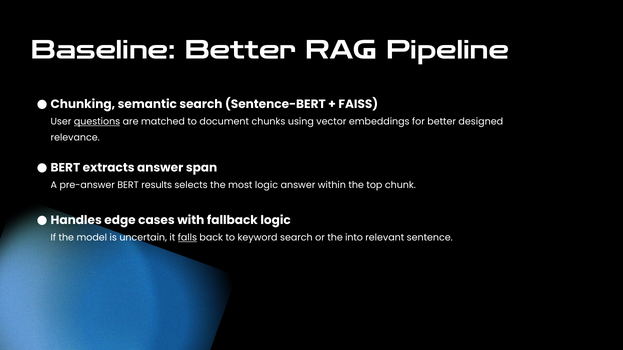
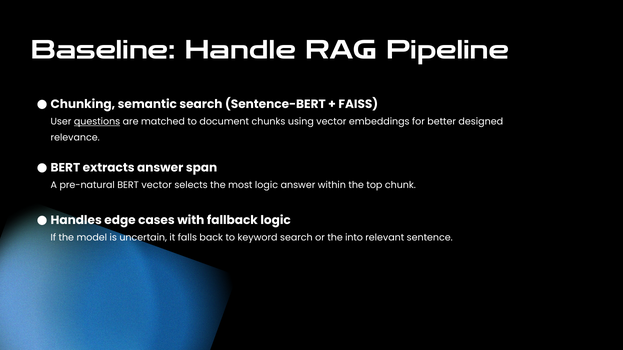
Baseline Better: Better -> Handle (240, 50)
pre-answer: pre-answer -> pre-natural (87, 185)
BERT results: results -> vector (157, 185)
falls underline: present -> none (187, 238)
